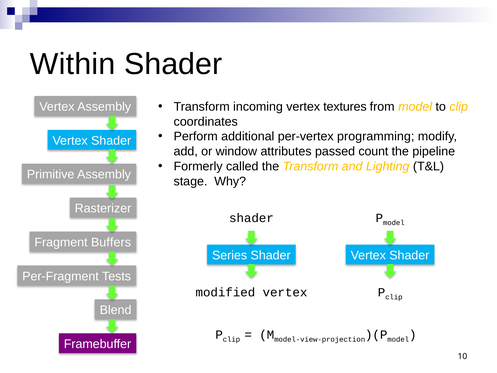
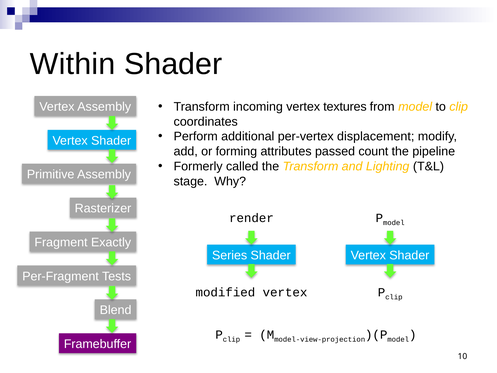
programming: programming -> displacement (376, 136)
window: window -> forming (236, 151)
shader: shader -> render (251, 218)
Buffers: Buffers -> Exactly (111, 242)
